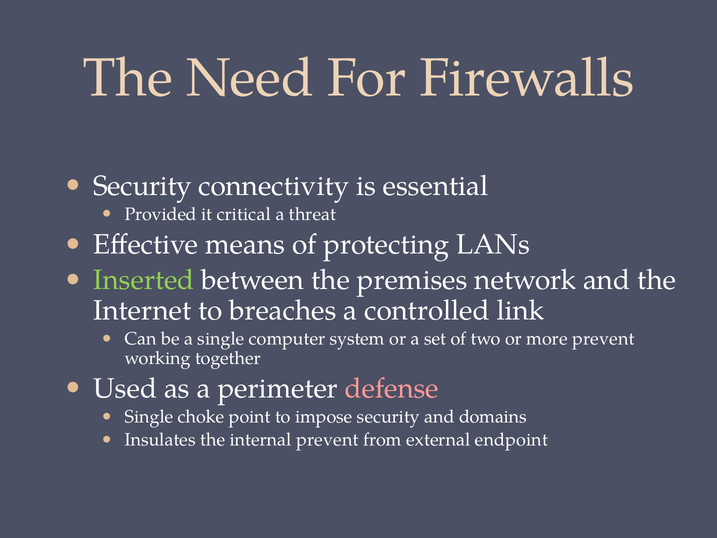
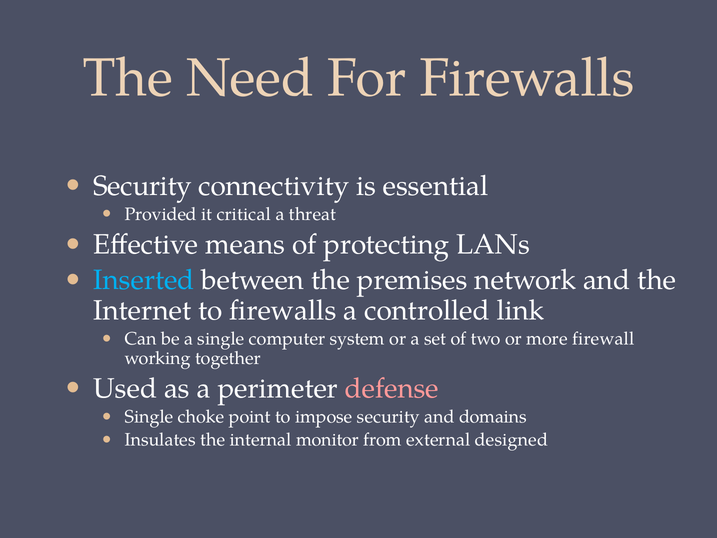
Inserted colour: light green -> light blue (144, 280)
to breaches: breaches -> firewalls (283, 310)
more prevent: prevent -> firewall (603, 339)
internal prevent: prevent -> monitor (328, 440)
endpoint: endpoint -> designed (511, 440)
